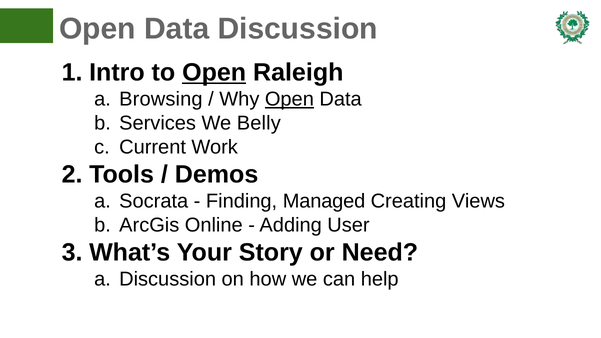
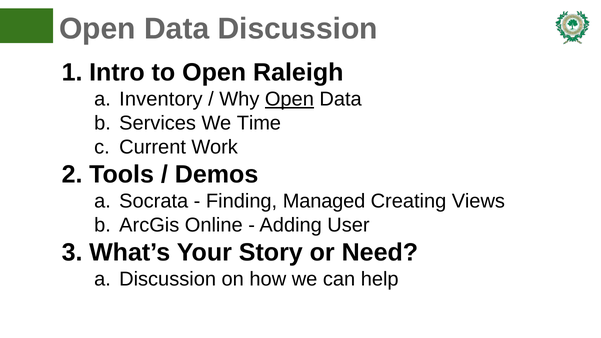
Open underline: present -> none (214, 72)
Browsing: Browsing -> Inventory (161, 99)
Belly: Belly -> Time (259, 123)
